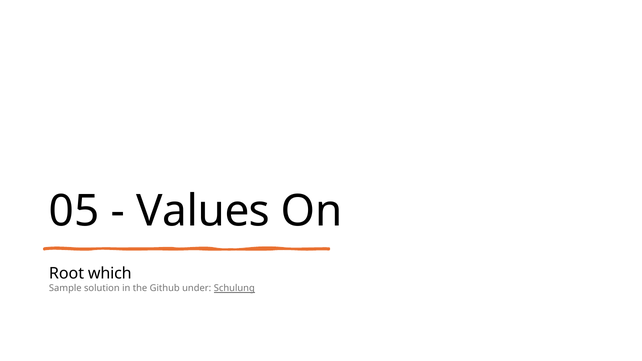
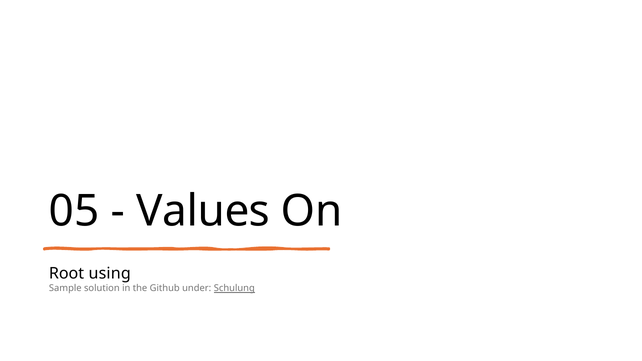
which: which -> using (110, 273)
